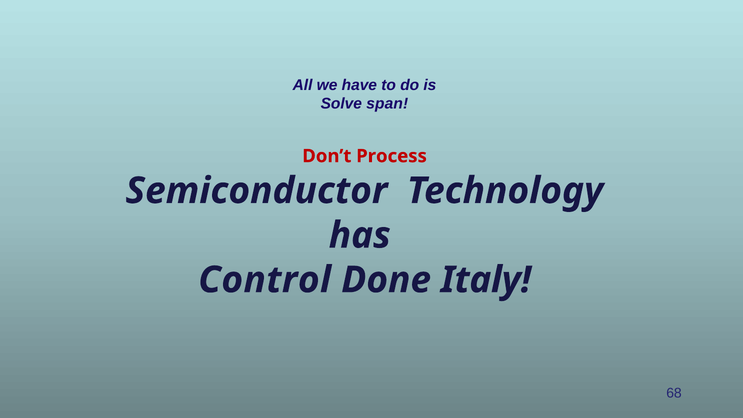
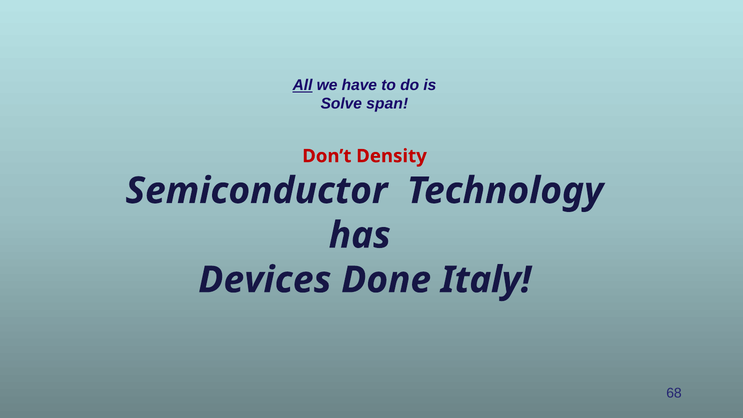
All underline: none -> present (303, 85)
Process: Process -> Density (391, 156)
Control: Control -> Devices (265, 280)
